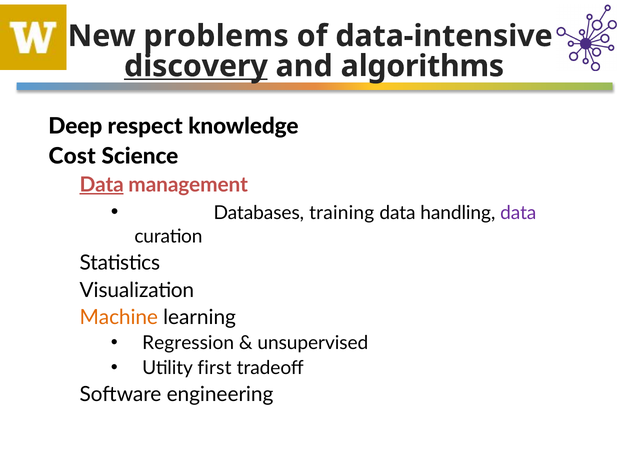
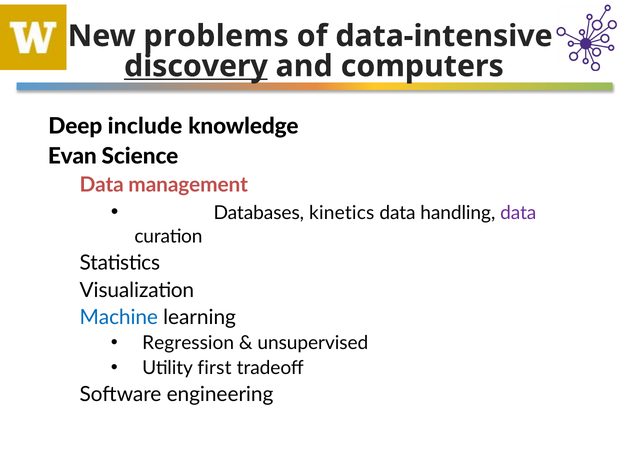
algorithms: algorithms -> computers (422, 66)
respect: respect -> include (145, 126)
Cost: Cost -> Evan (72, 156)
Data underline: present -> none (102, 185)
training: training -> kinetics (342, 213)
Machine colour: orange -> blue (119, 318)
